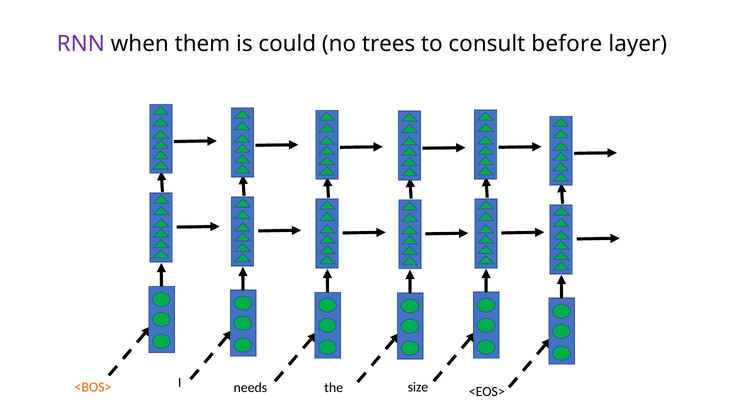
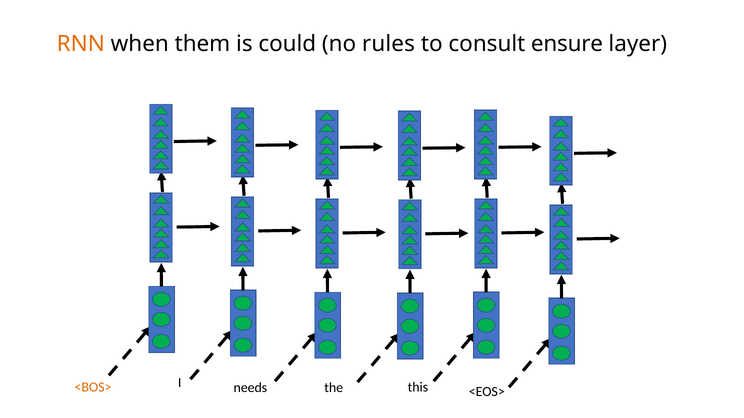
RNN colour: purple -> orange (81, 44)
trees: trees -> rules (388, 44)
before: before -> ensure (567, 44)
size: size -> this (418, 388)
